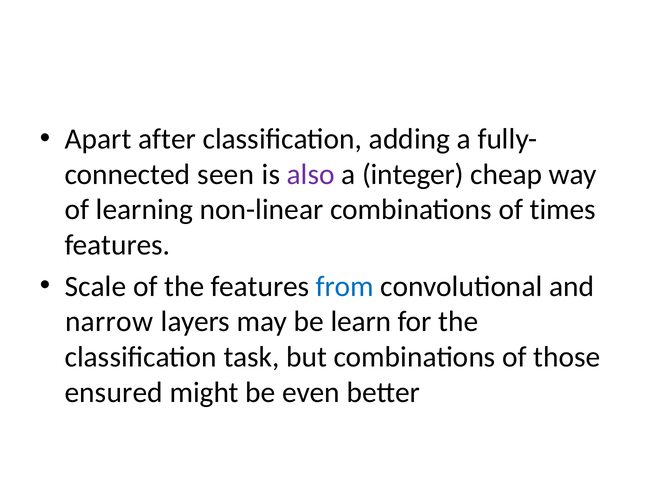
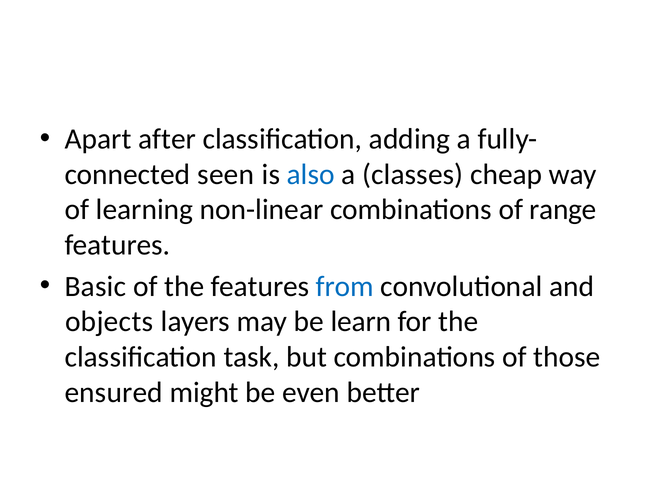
also colour: purple -> blue (311, 174)
integer: integer -> classes (413, 174)
times: times -> range (563, 210)
Scale: Scale -> Basic (95, 286)
narrow: narrow -> objects (109, 322)
